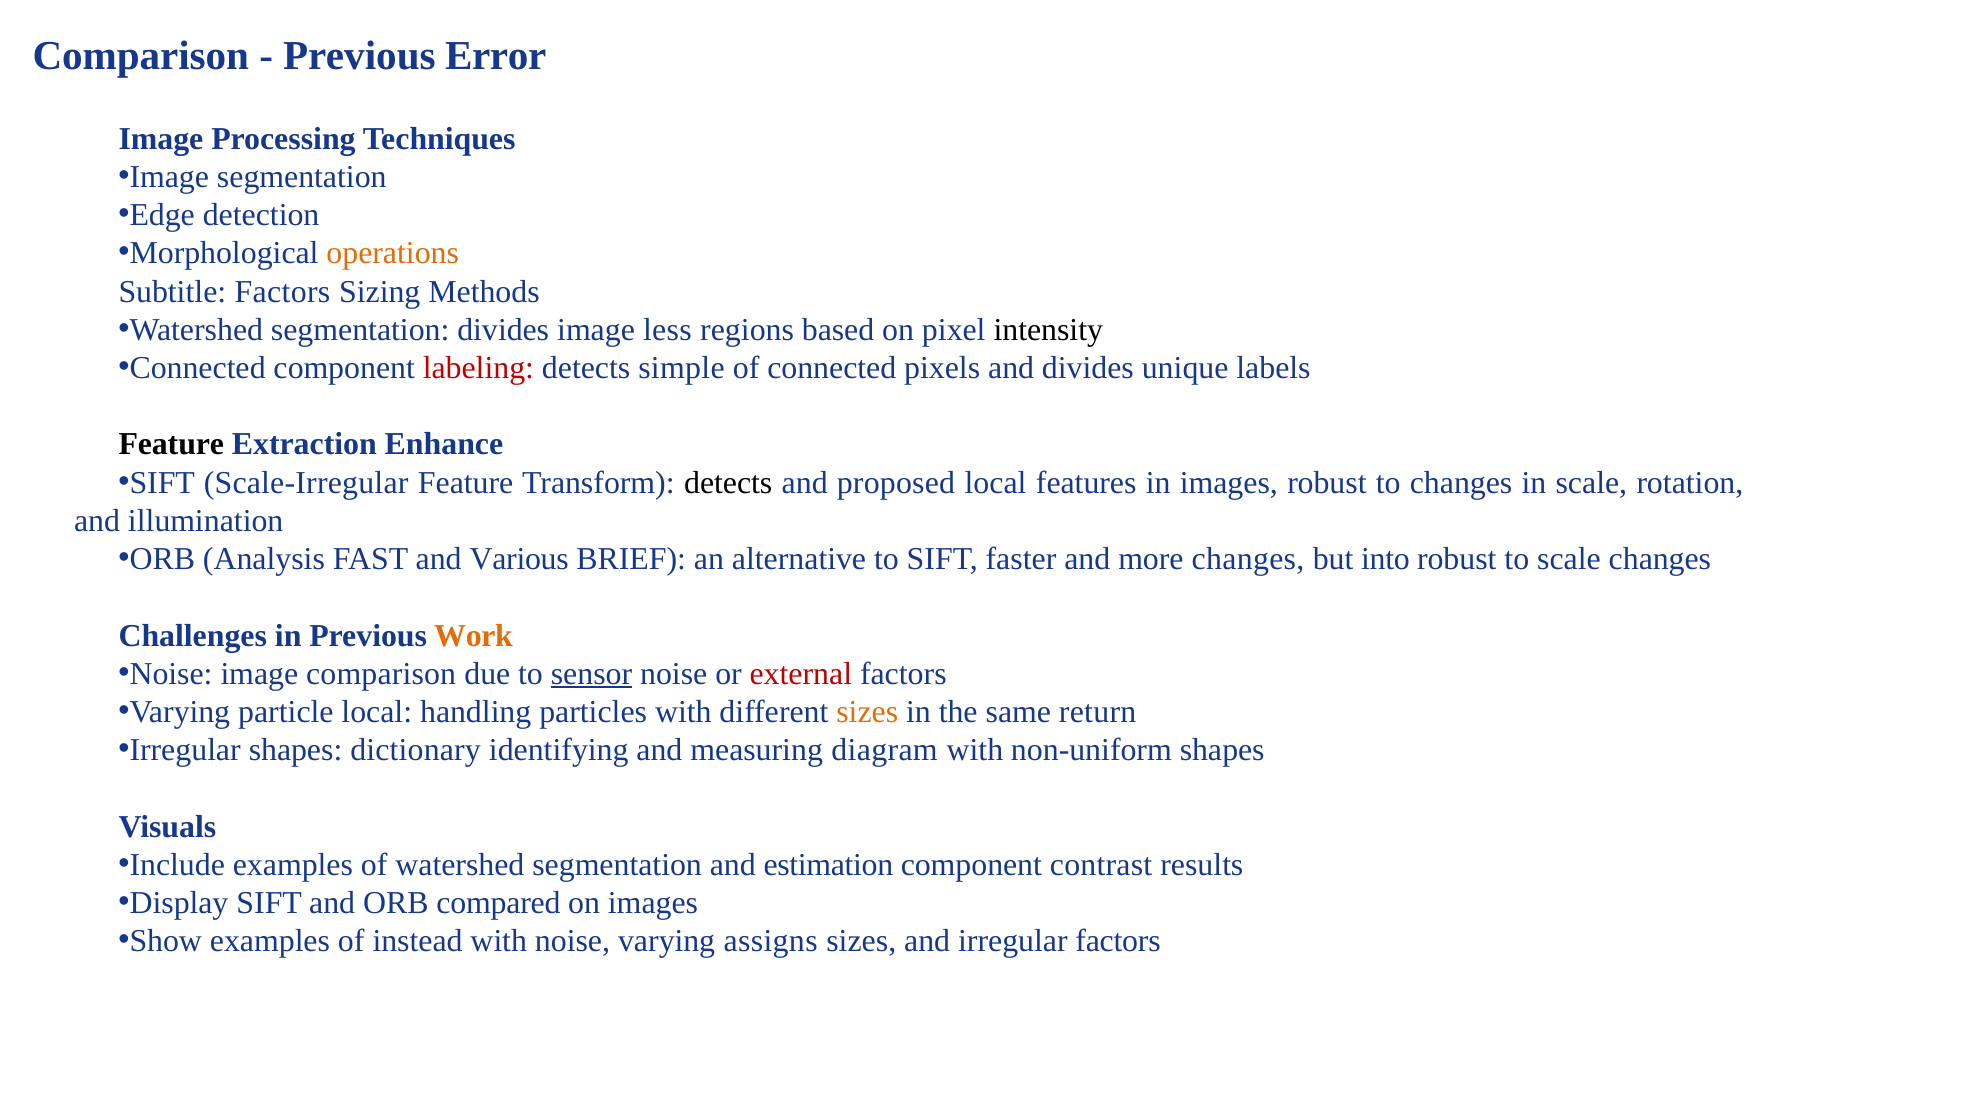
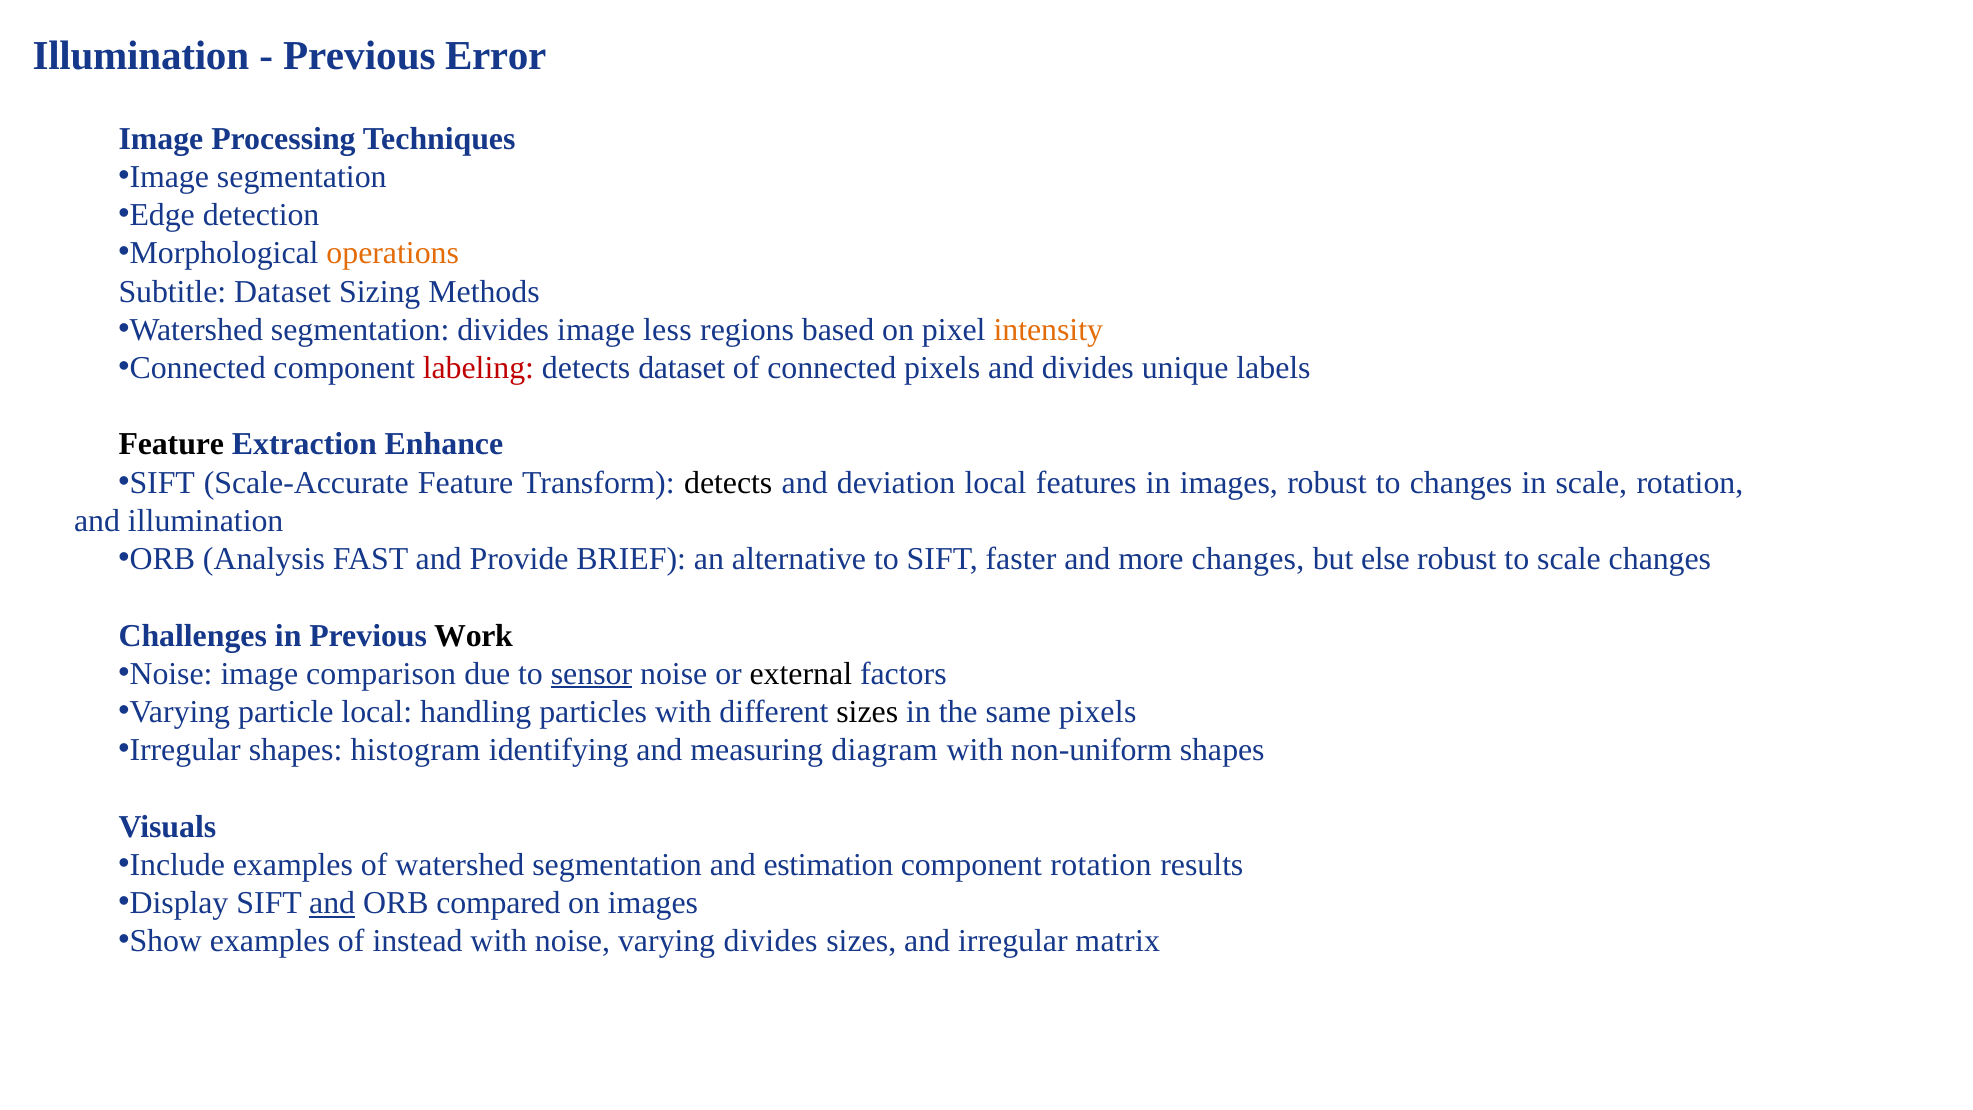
Comparison: Comparison -> Illumination (141, 56)
Subtitle Factors: Factors -> Dataset (283, 291)
intensity colour: black -> orange (1048, 330)
detects simple: simple -> dataset (682, 368)
Scale-Irregular: Scale-Irregular -> Scale-Accurate (306, 483)
proposed: proposed -> deviation (896, 483)
Various: Various -> Provide (519, 559)
into: into -> else (1385, 559)
Work colour: orange -> black (474, 635)
external colour: red -> black (801, 674)
sizes colour: orange -> black (867, 712)
same return: return -> pixels (1098, 712)
dictionary: dictionary -> histogram (416, 750)
component contrast: contrast -> rotation (1101, 865)
and underline: none -> present (332, 903)
varying assigns: assigns -> divides (771, 941)
irregular factors: factors -> matrix (1118, 941)
